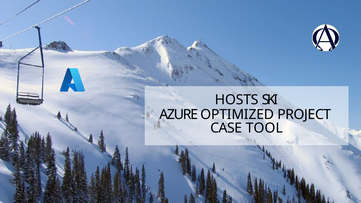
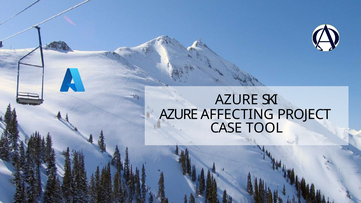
HOSTS: HOSTS -> AZURE (237, 100)
OPTIMIZED: OPTIMIZED -> AFFECTING (237, 115)
